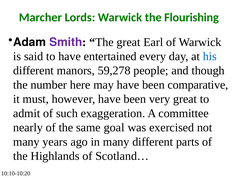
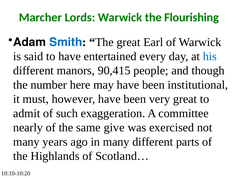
Smith colour: purple -> blue (66, 42)
59,278: 59,278 -> 90,415 (114, 71)
comparative: comparative -> institutional (198, 85)
goal: goal -> give (114, 128)
